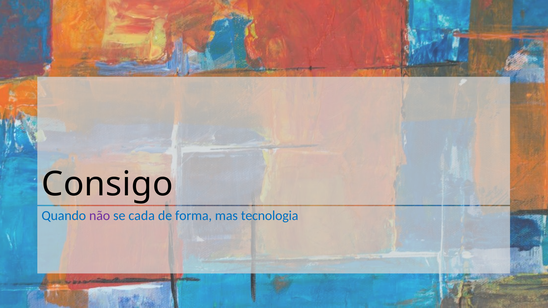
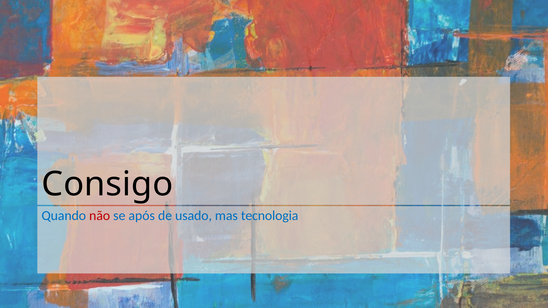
não colour: purple -> red (100, 216)
cada: cada -> após (142, 216)
forma: forma -> usado (194, 216)
